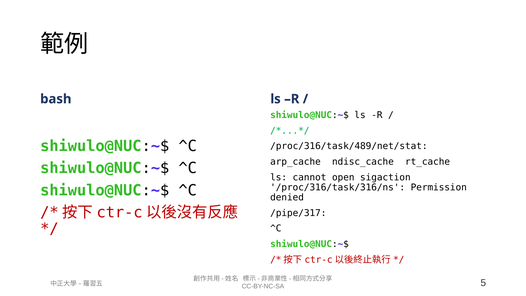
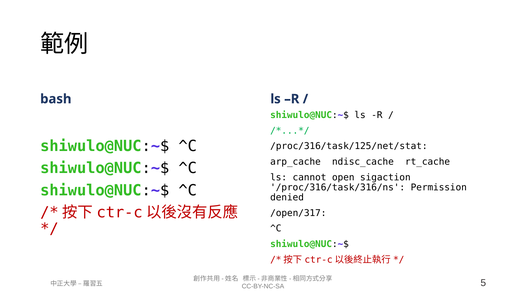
/proc/316/task/489/net/stat: /proc/316/task/489/net/stat -> /proc/316/task/125/net/stat (349, 146)
/pipe/317: /pipe/317 -> /open/317 (298, 213)
